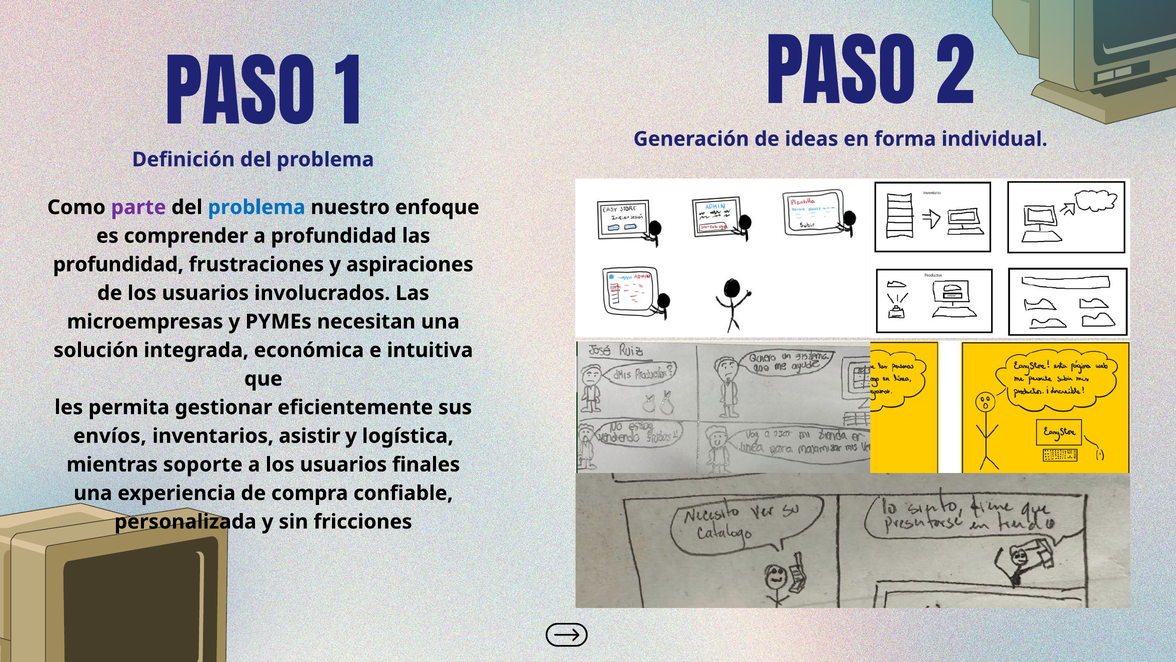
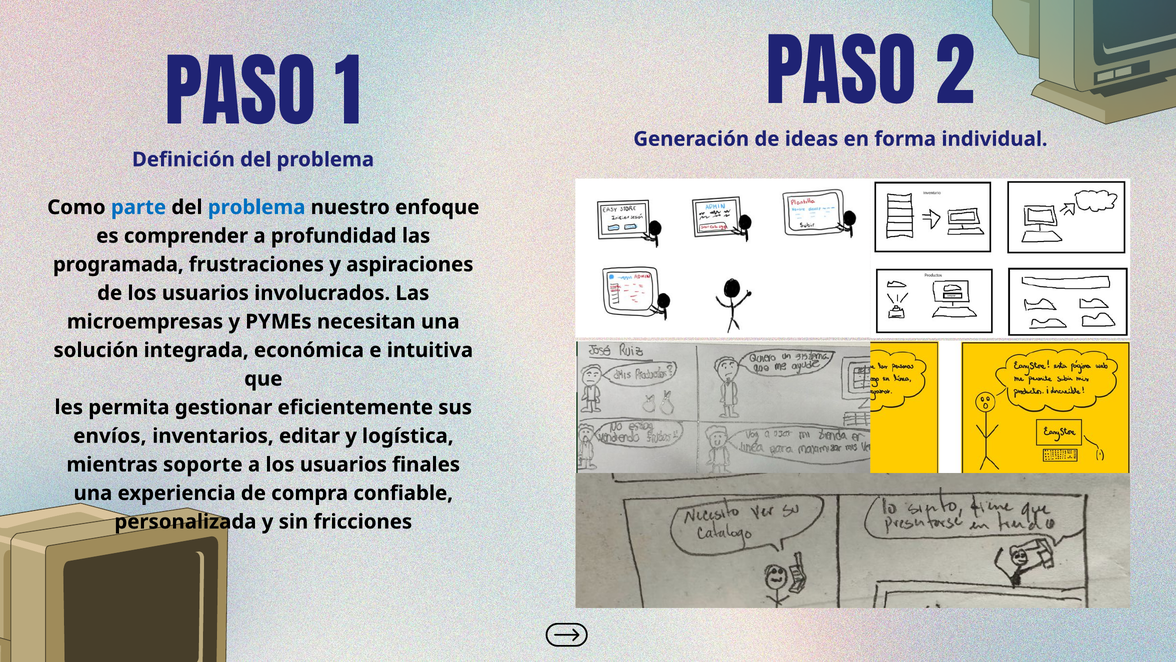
parte colour: purple -> blue (139, 207)
profundidad: profundidad -> programada (118, 264)
asistir: asistir -> editar (309, 436)
